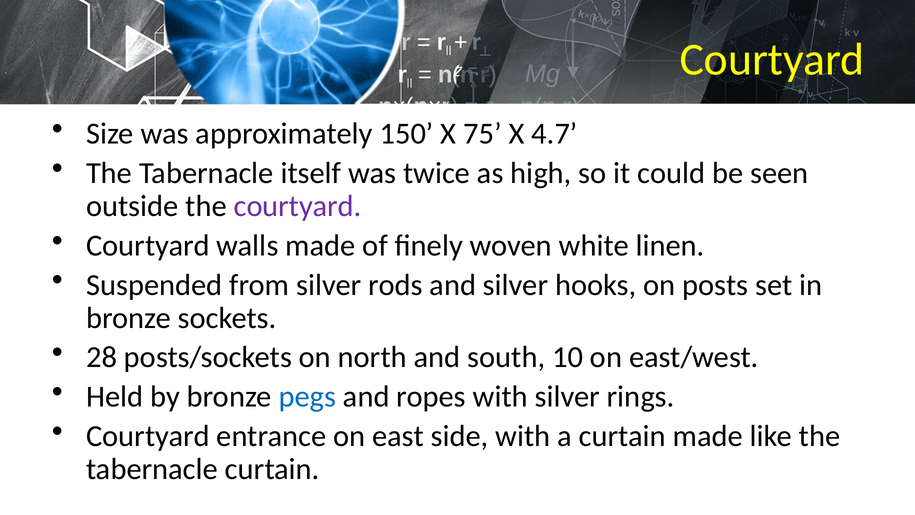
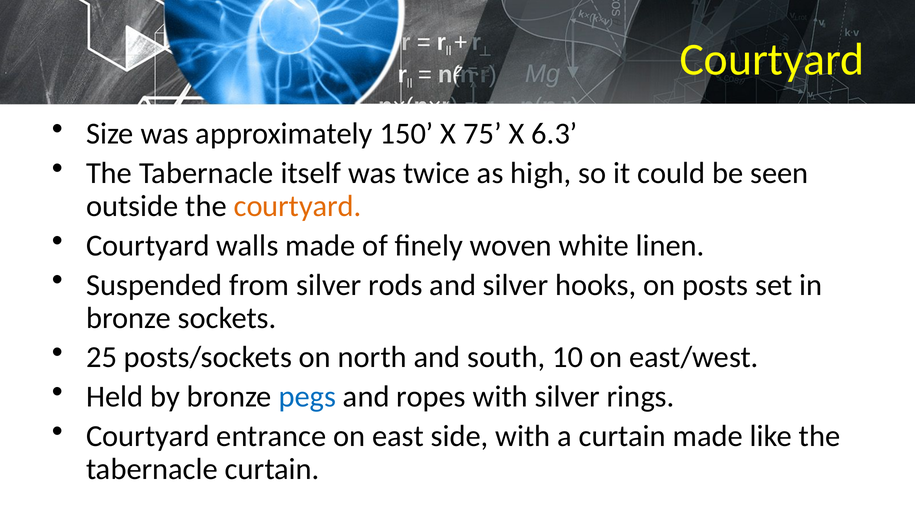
4.7: 4.7 -> 6.3 (554, 134)
courtyard colour: purple -> orange (298, 206)
28: 28 -> 25 (102, 357)
